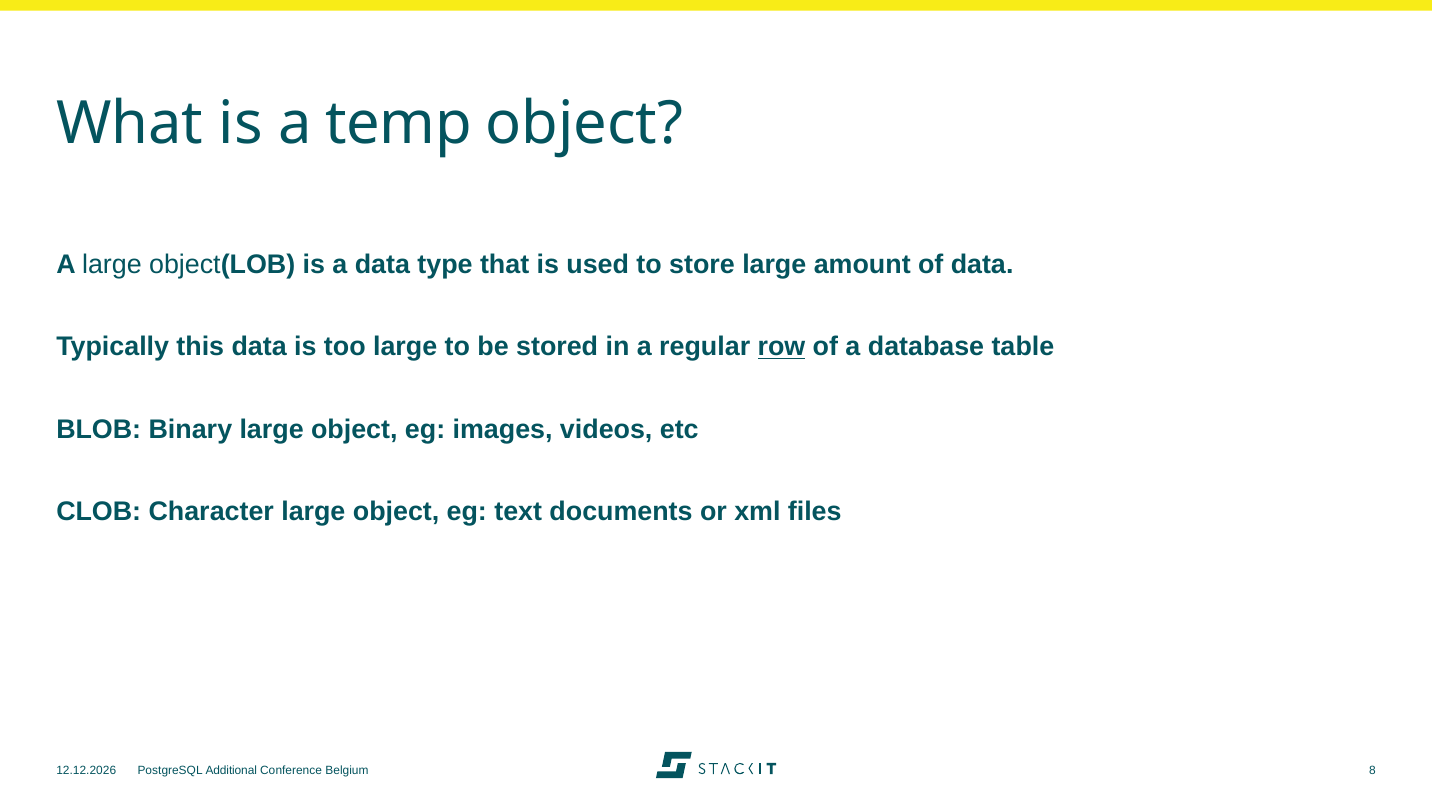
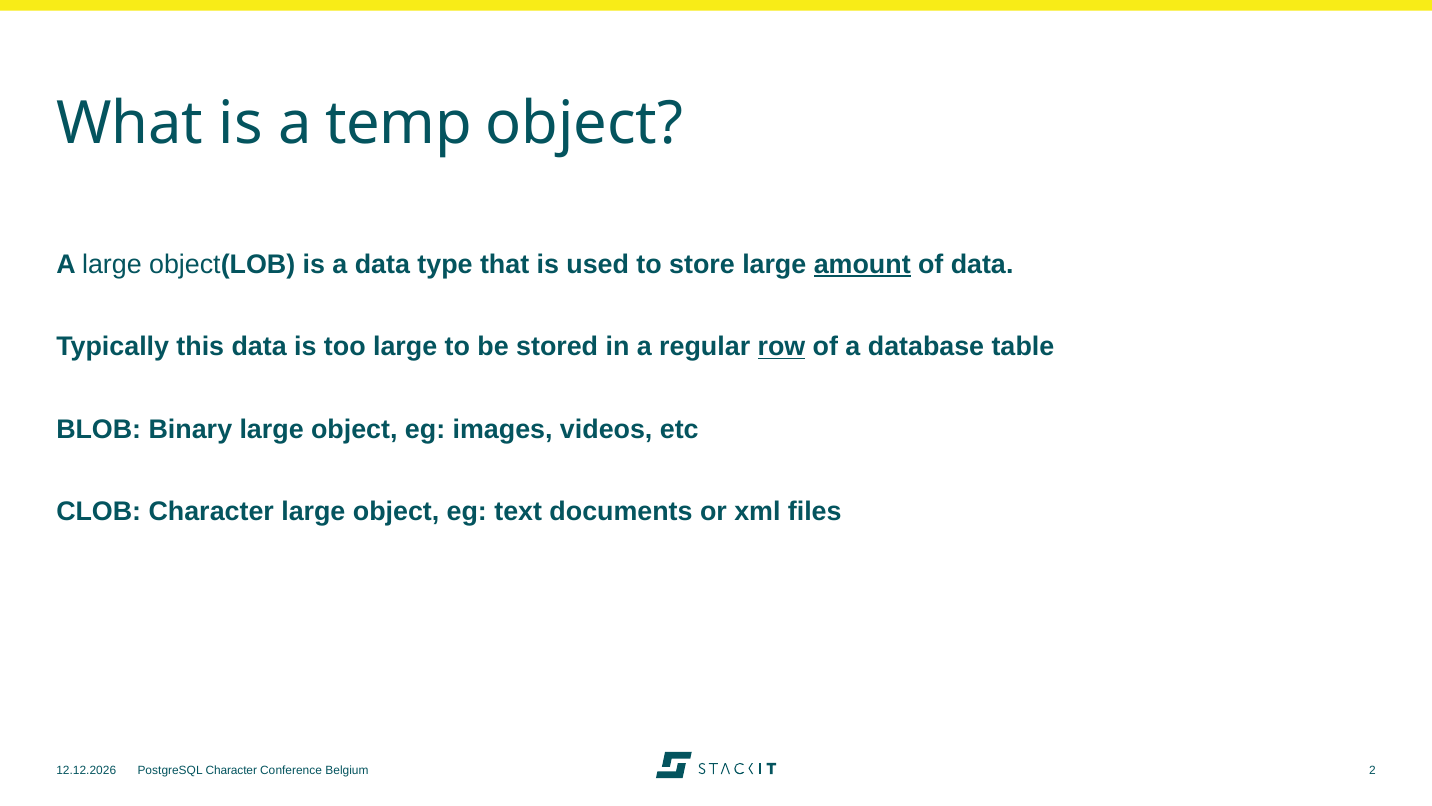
amount underline: none -> present (862, 264)
PostgreSQL Additional: Additional -> Character (231, 770)
8: 8 -> 2 (1372, 770)
